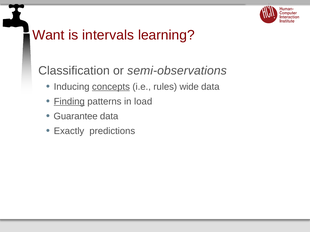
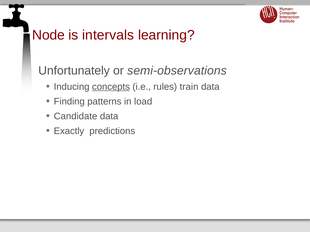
Want: Want -> Node (48, 35)
Classification: Classification -> Unfortunately (74, 71)
wide: wide -> train (189, 87)
Finding underline: present -> none (69, 102)
Guarantee: Guarantee -> Candidate (76, 116)
